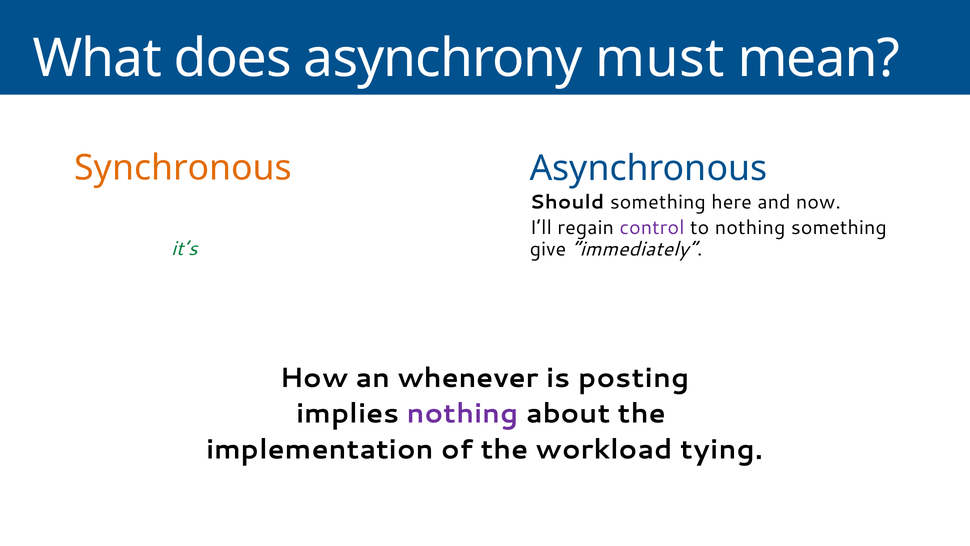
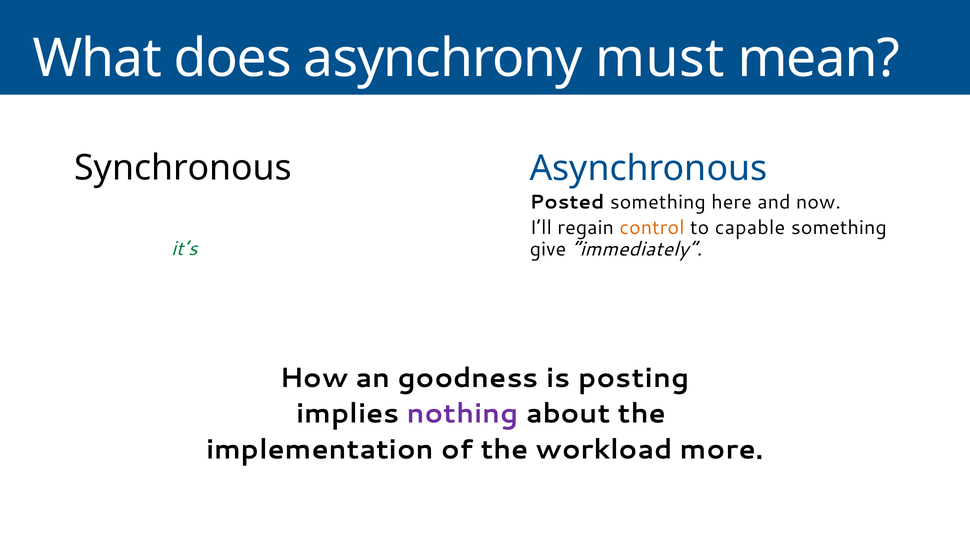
Synchronous colour: orange -> black (183, 168)
Should: Should -> Posted (567, 202)
control colour: purple -> orange (652, 228)
to nothing: nothing -> capable (750, 228)
whenever: whenever -> goodness (468, 378)
tying: tying -> more (722, 449)
